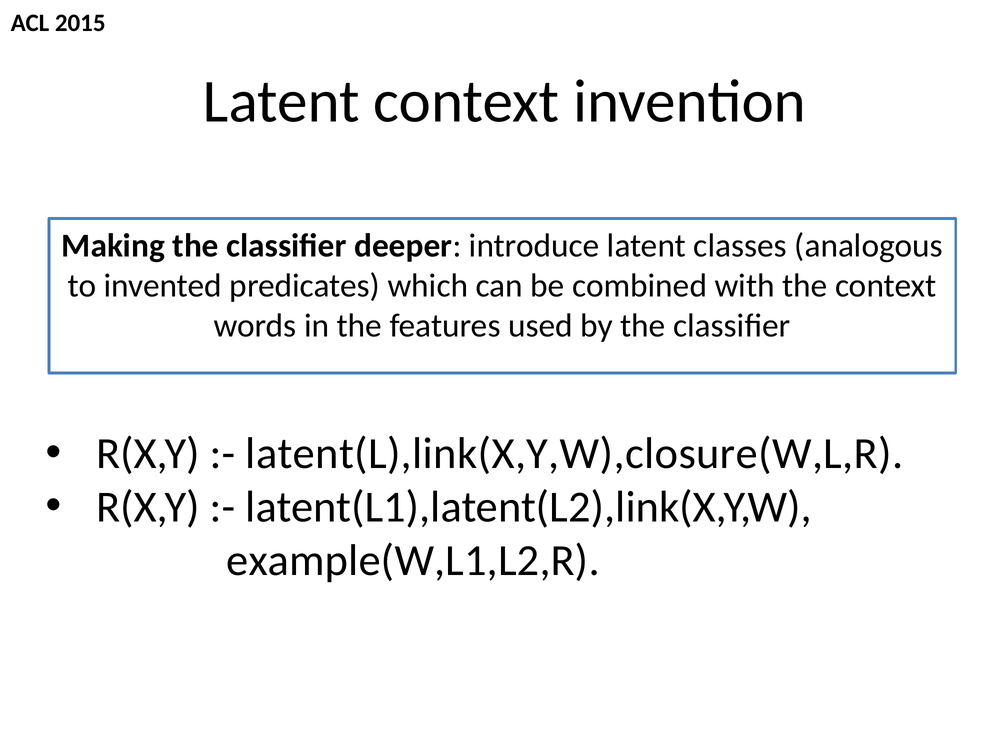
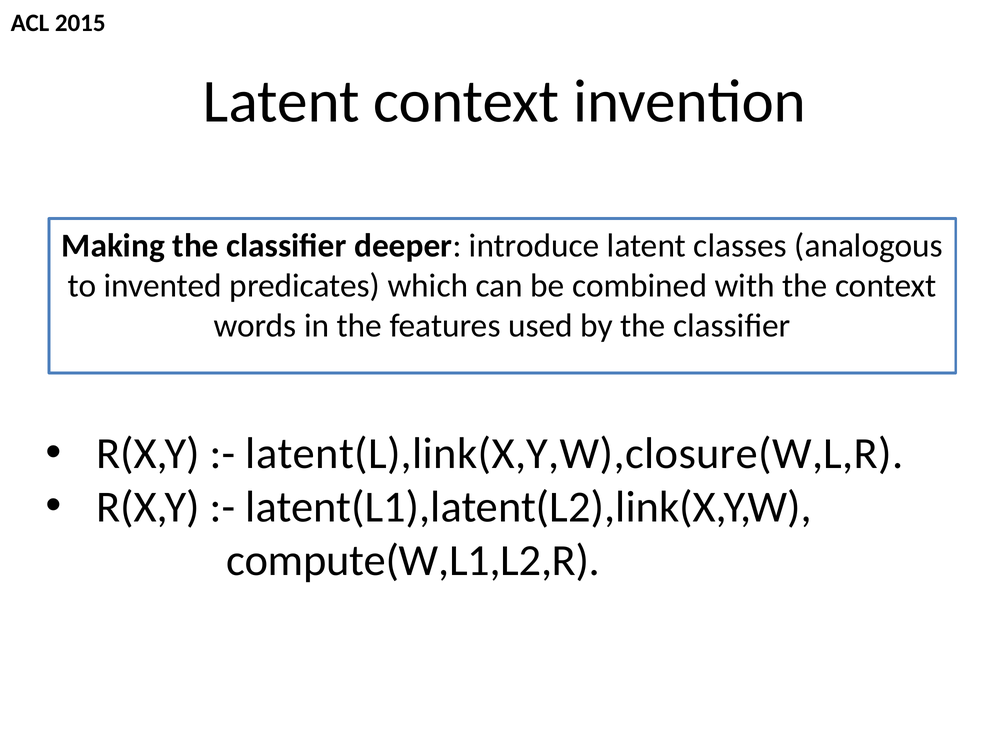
example(W,L1,L2,R: example(W,L1,L2,R -> compute(W,L1,L2,R (413, 561)
